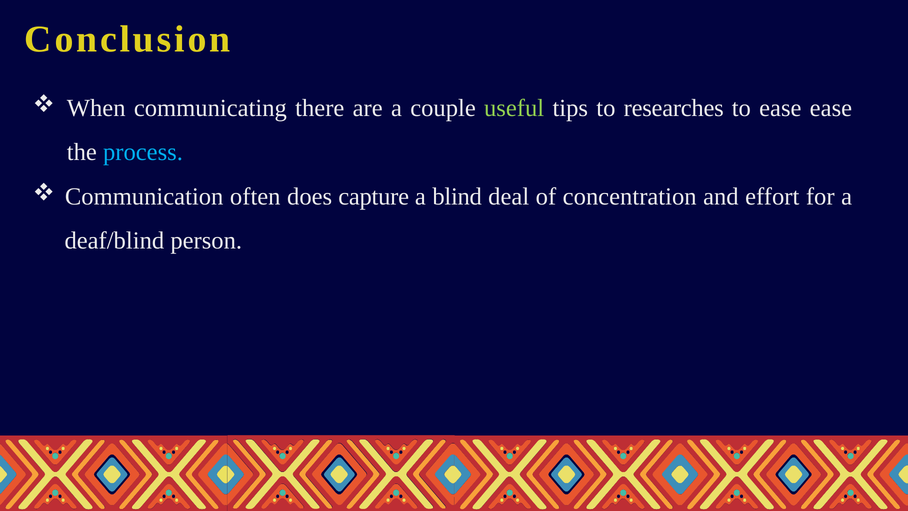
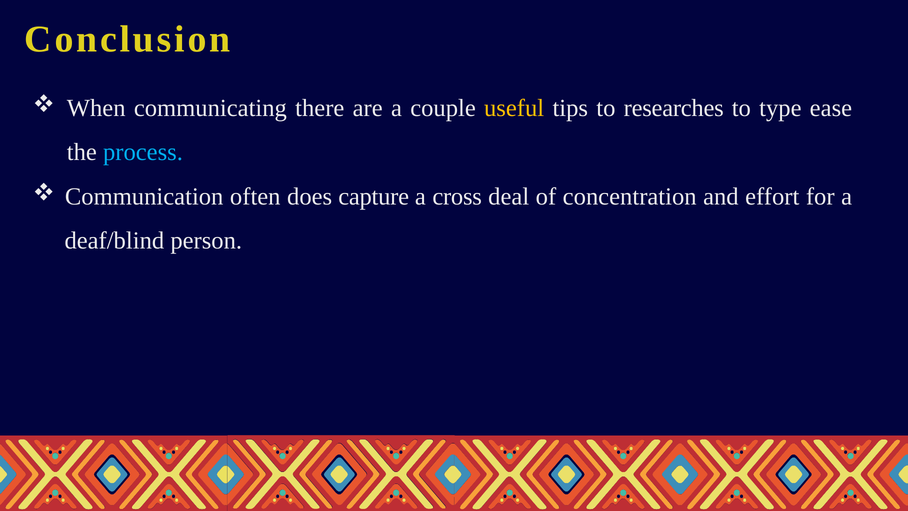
useful colour: light green -> yellow (514, 108)
to ease: ease -> type (780, 108)
blind: blind -> cross (457, 197)
